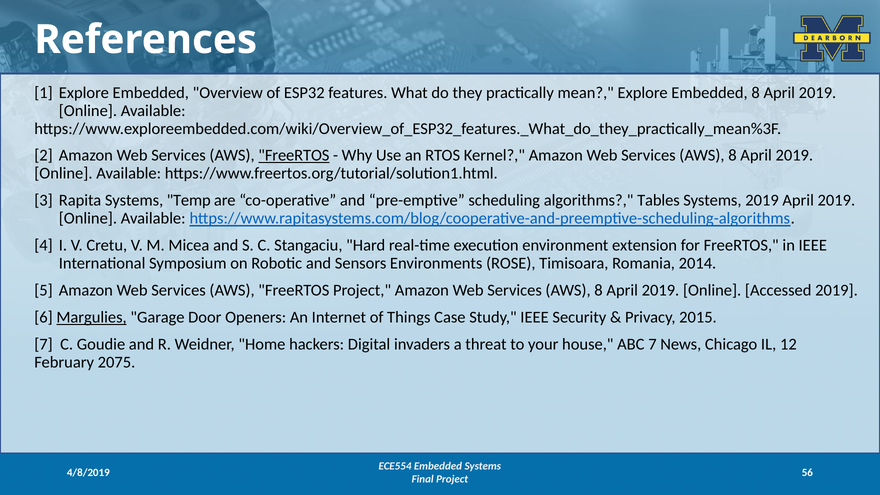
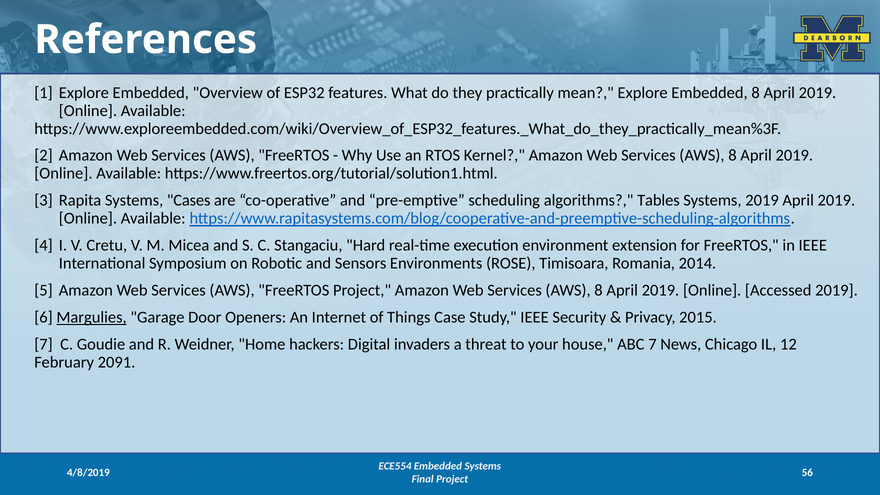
FreeRTOS underline: present -> none (294, 156)
Temp: Temp -> Cases (189, 200)
2075: 2075 -> 2091 (117, 362)
